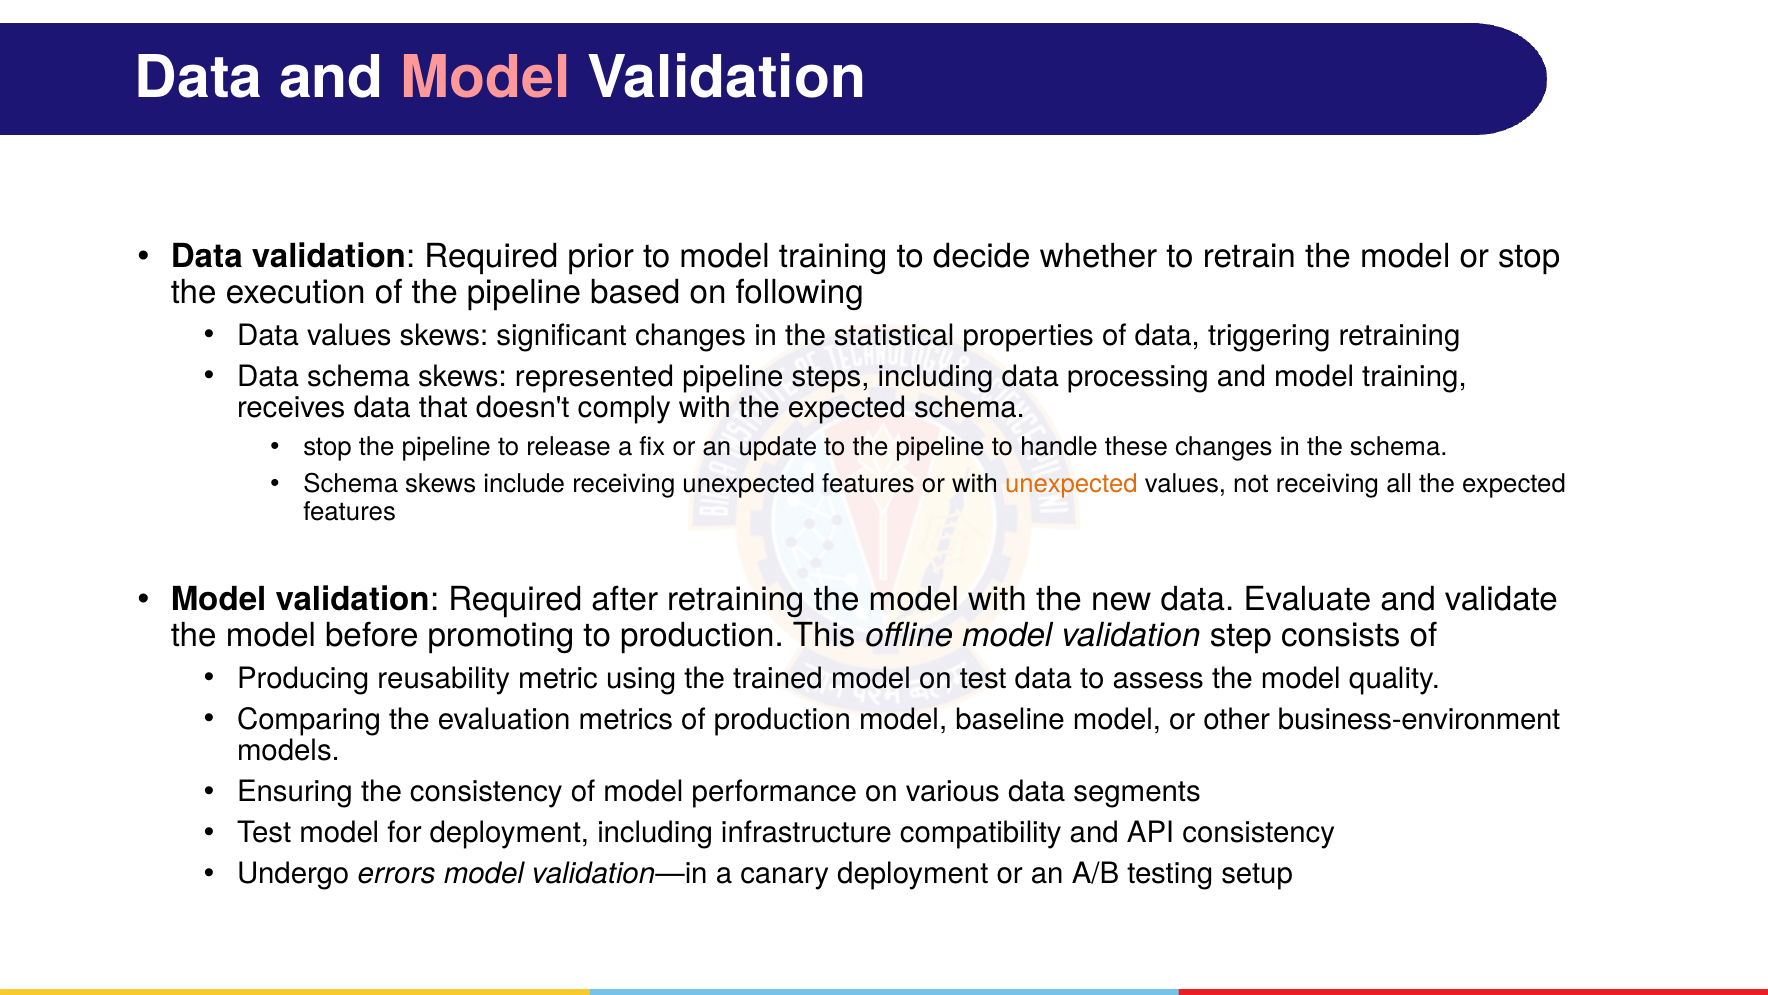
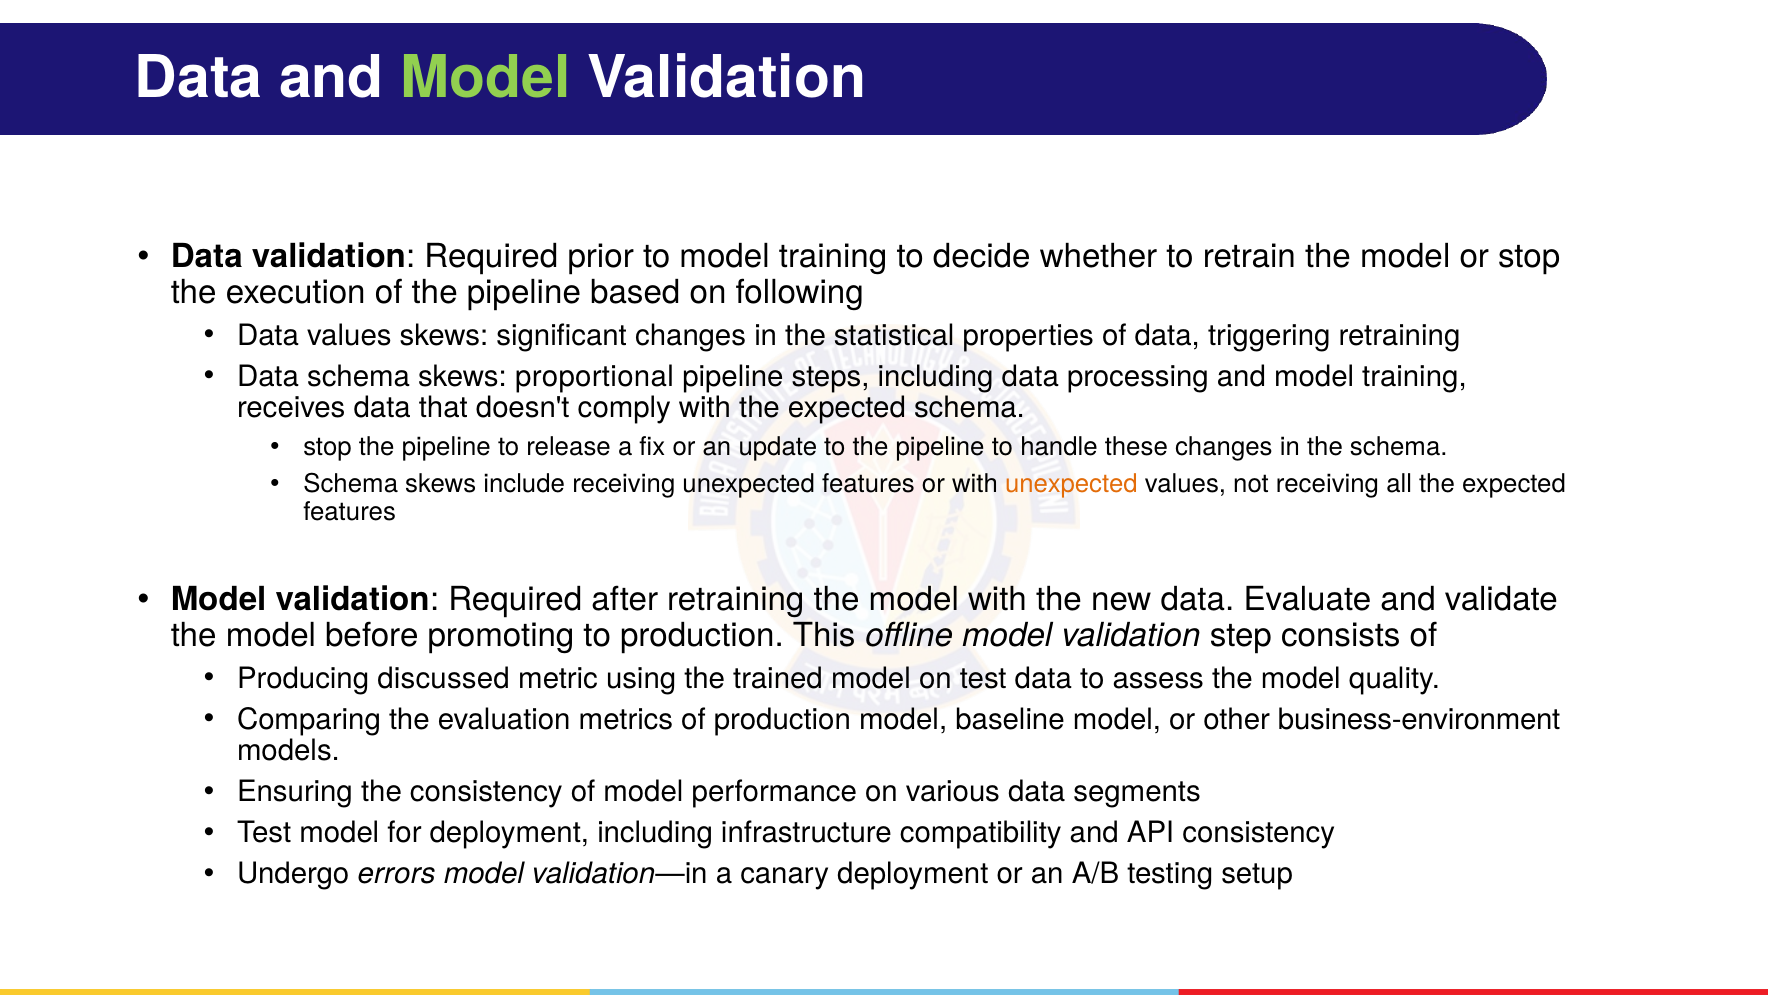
Model colour: pink -> light green (486, 78)
represented: represented -> proportional (594, 376)
reusability: reusability -> discussed (444, 678)
